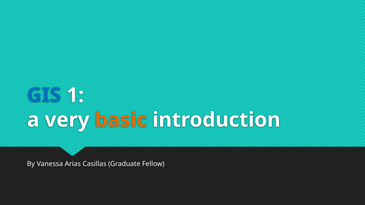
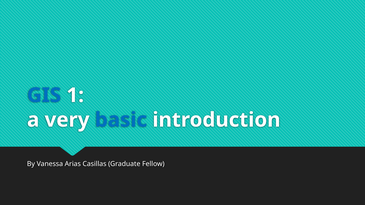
basic colour: orange -> blue (121, 120)
